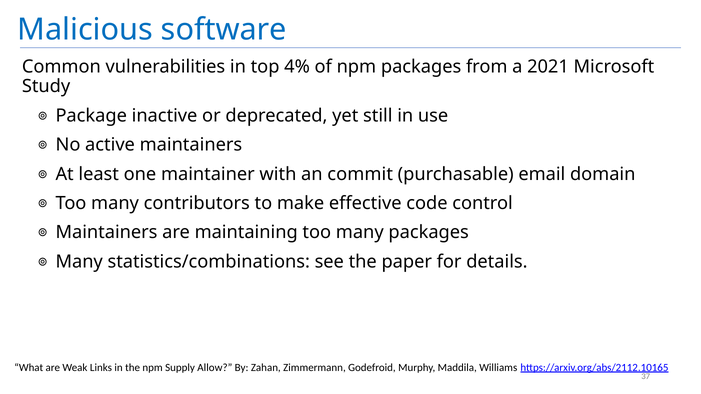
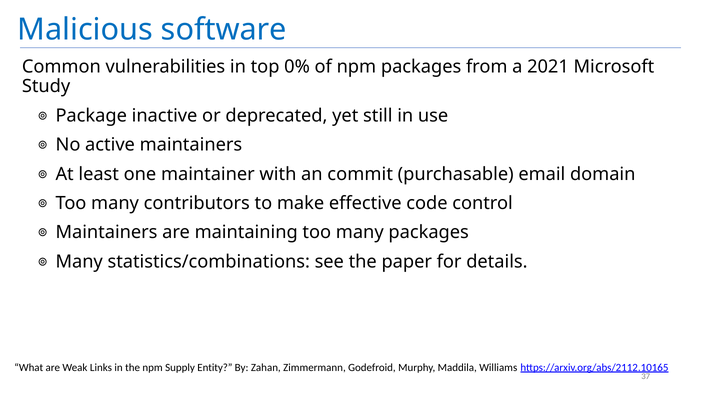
4%: 4% -> 0% (297, 67)
Allow: Allow -> Entity (215, 368)
